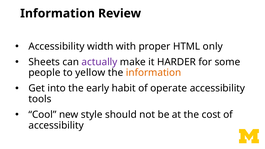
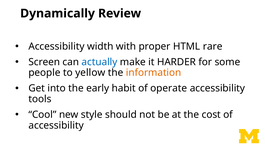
Information: Information -> Dynamically (58, 13)
only: only -> rare (213, 46)
Sheets: Sheets -> Screen (44, 62)
actually colour: purple -> blue (100, 62)
